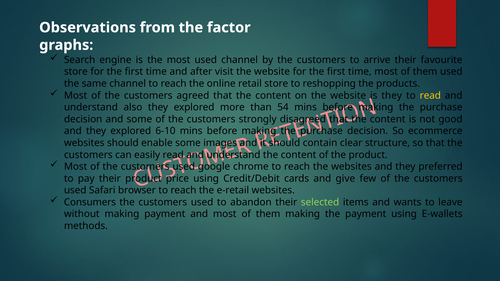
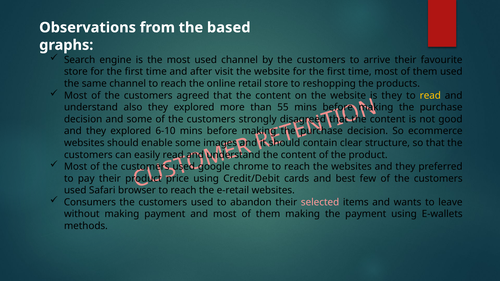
factor: factor -> based (229, 28)
54: 54 -> 55 (283, 107)
give: give -> best (345, 179)
selected colour: light green -> pink (320, 202)
